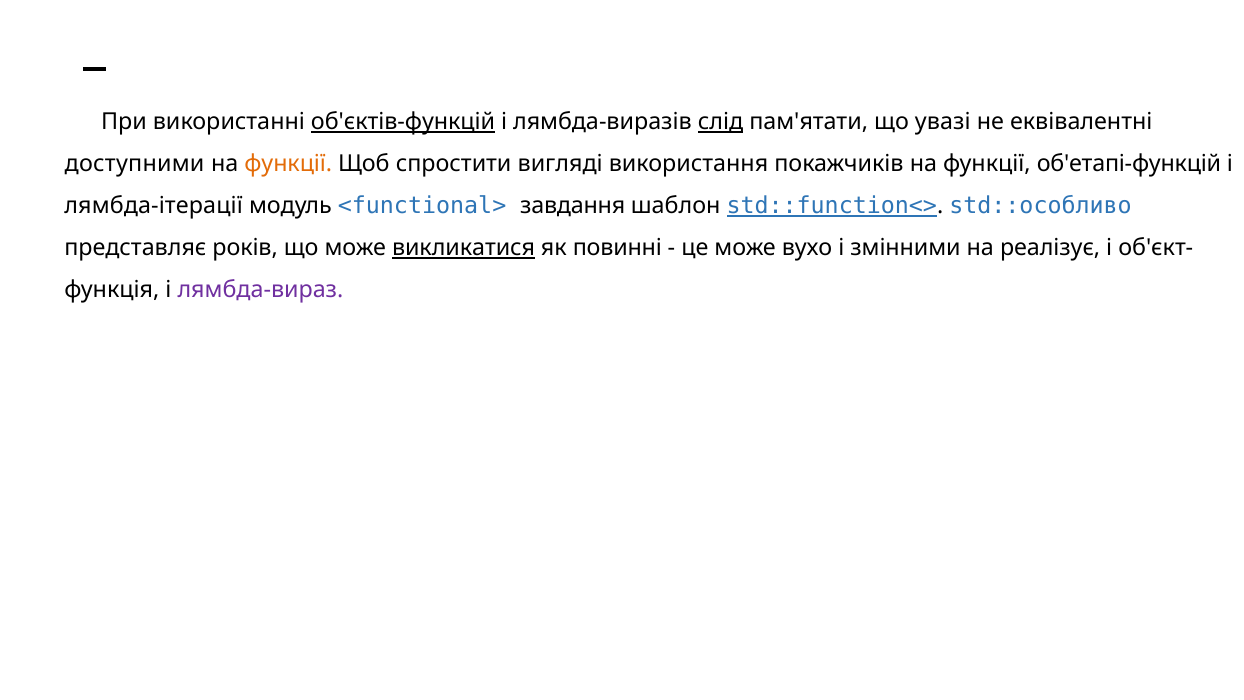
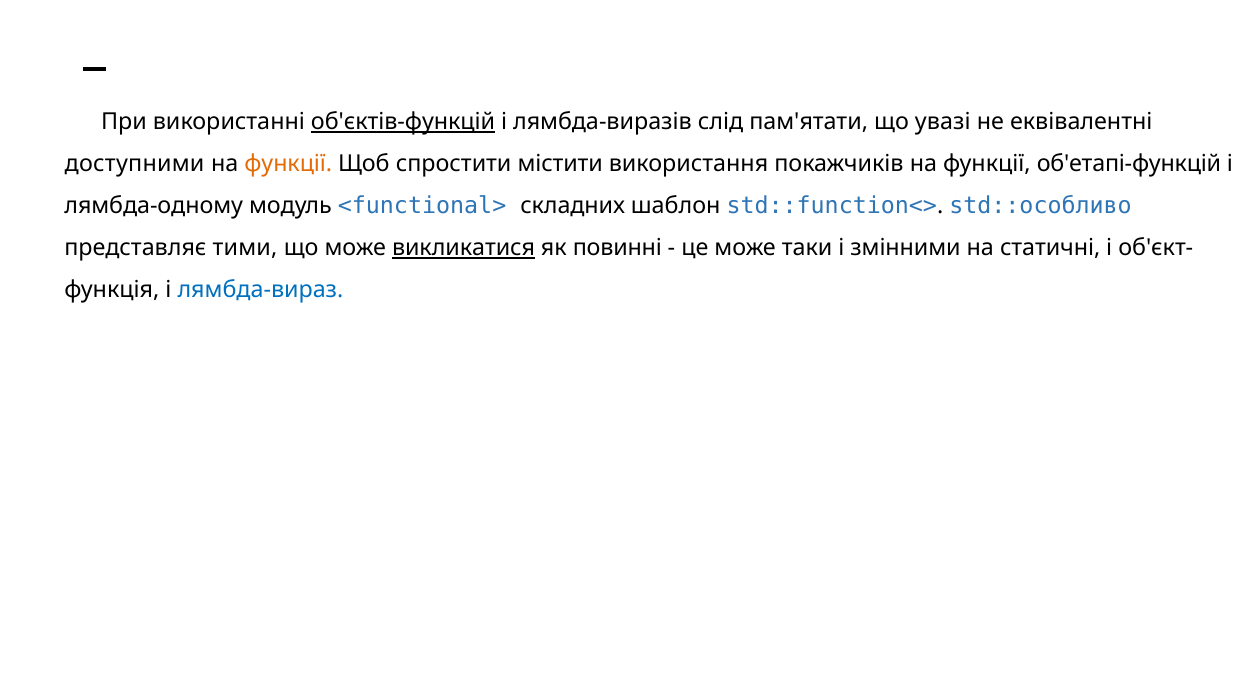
слід underline: present -> none (721, 122)
вигляді: вигляді -> містити (560, 164)
лямбда-ітерації: лямбда-ітерації -> лямбда-одному (154, 206)
завдання: завдання -> складних (573, 206)
std::function<> underline: present -> none (832, 206)
років: років -> тими (245, 248)
вухо: вухо -> таки (807, 248)
реалізує: реалізує -> статичні (1050, 248)
лямбда-вираз colour: purple -> blue (260, 290)
